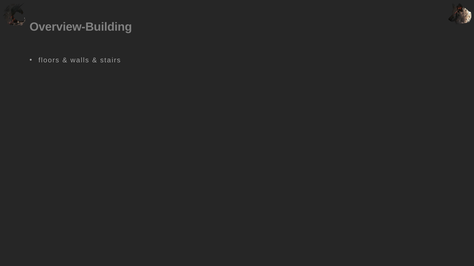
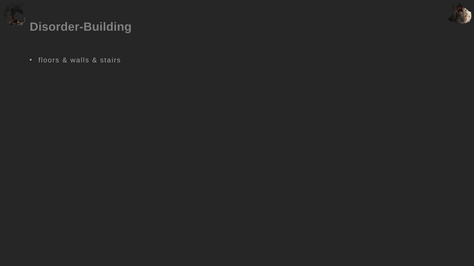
Overview-Building: Overview-Building -> Disorder-Building (81, 27)
